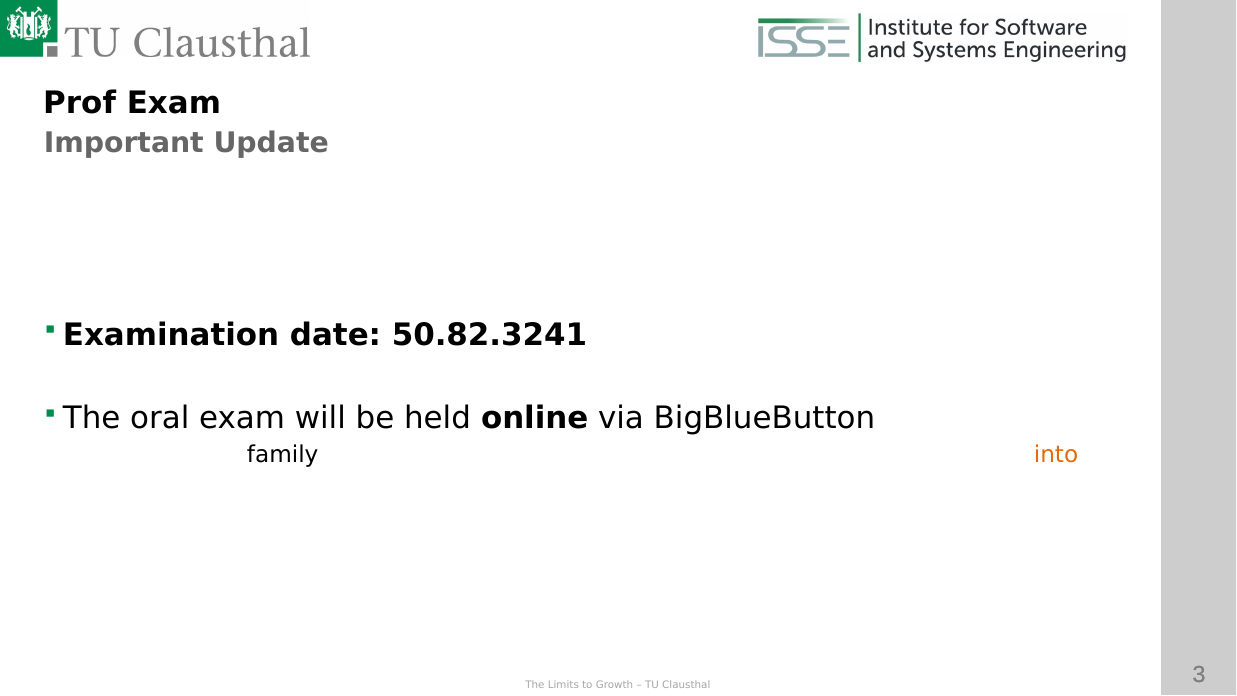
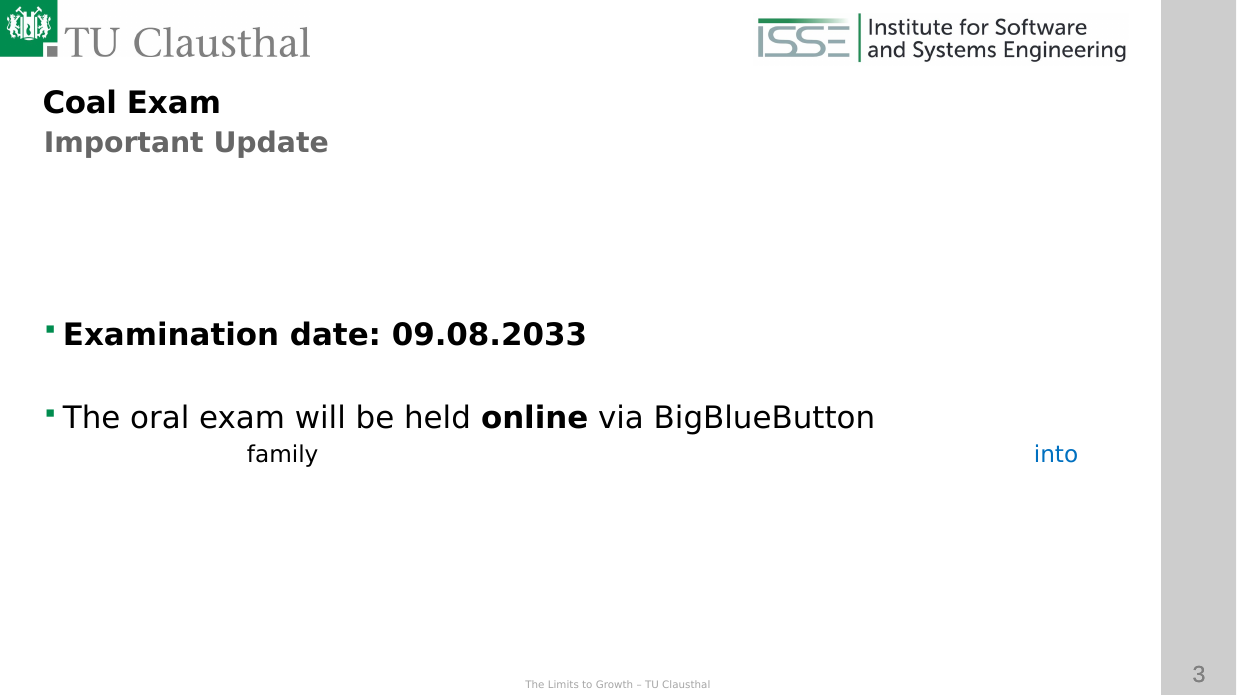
Prof: Prof -> Coal (80, 103)
50.82.3241: 50.82.3241 -> 09.08.2033 (489, 335)
into colour: orange -> blue (1056, 455)
